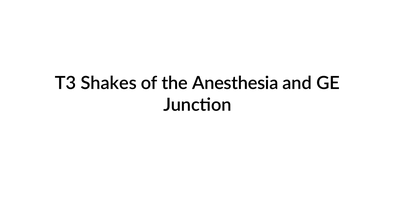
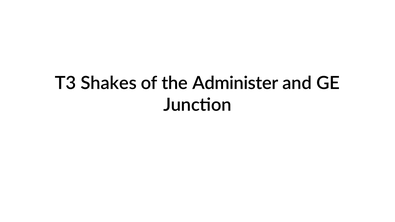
Anesthesia: Anesthesia -> Administer (235, 83)
